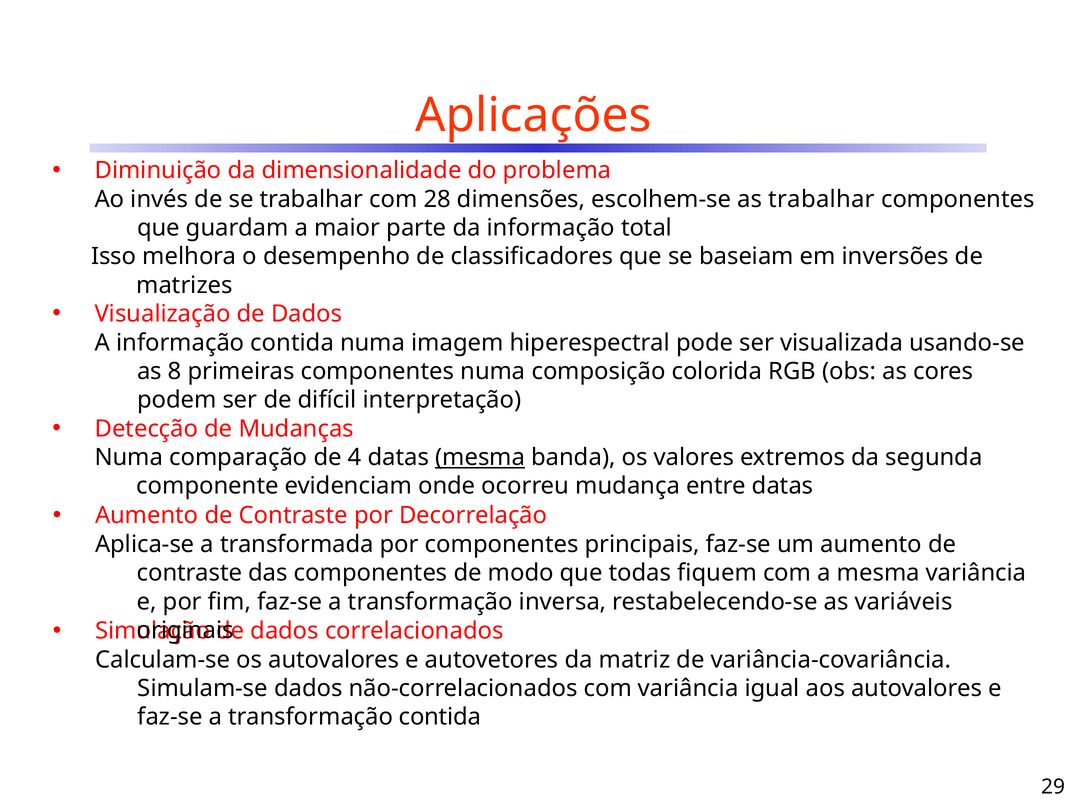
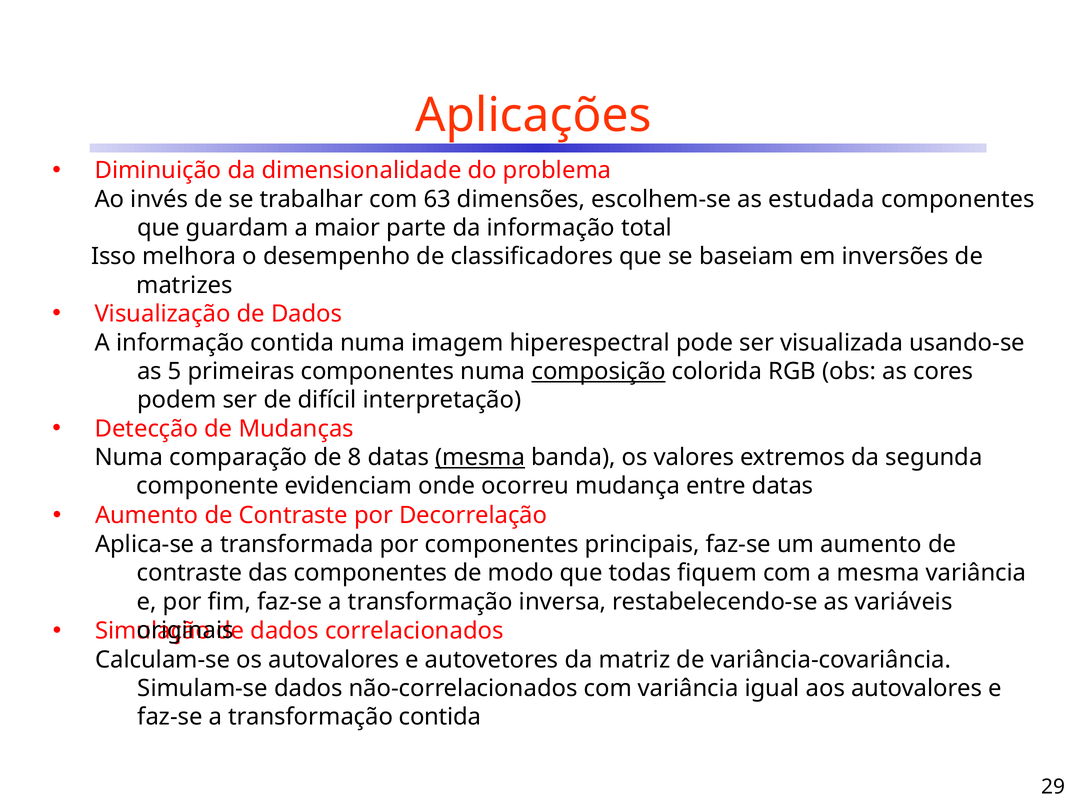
28: 28 -> 63 (437, 199)
as trabalhar: trabalhar -> estudada (822, 199)
8: 8 -> 5 (175, 371)
composição underline: none -> present (599, 371)
4: 4 -> 8 (355, 457)
